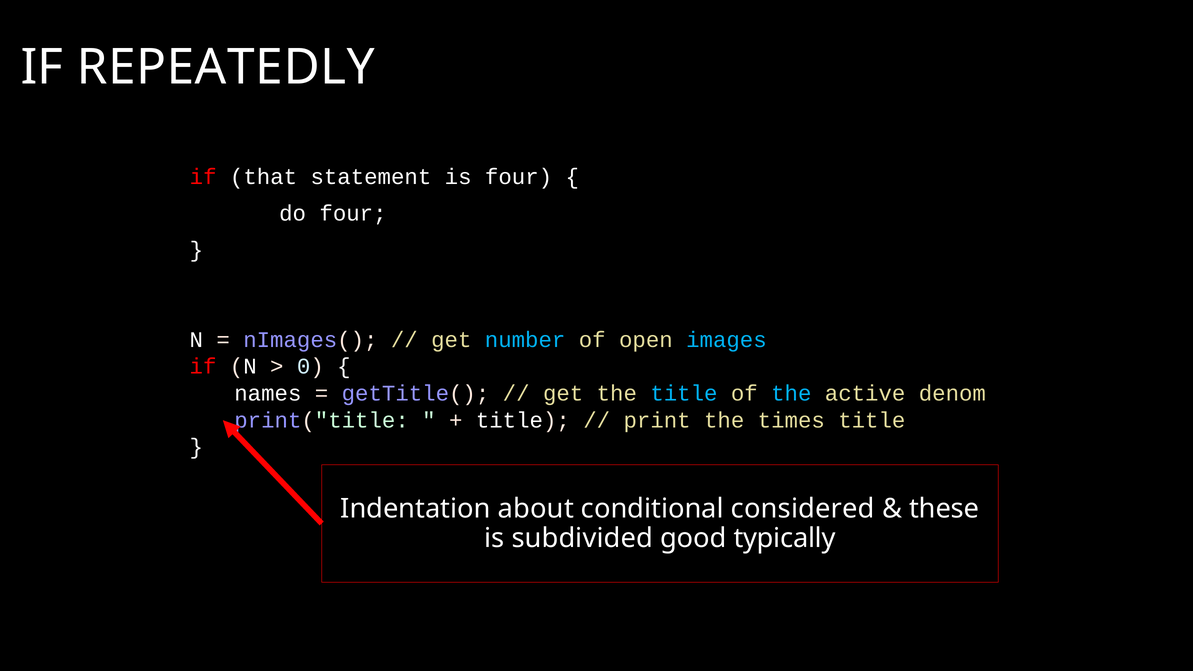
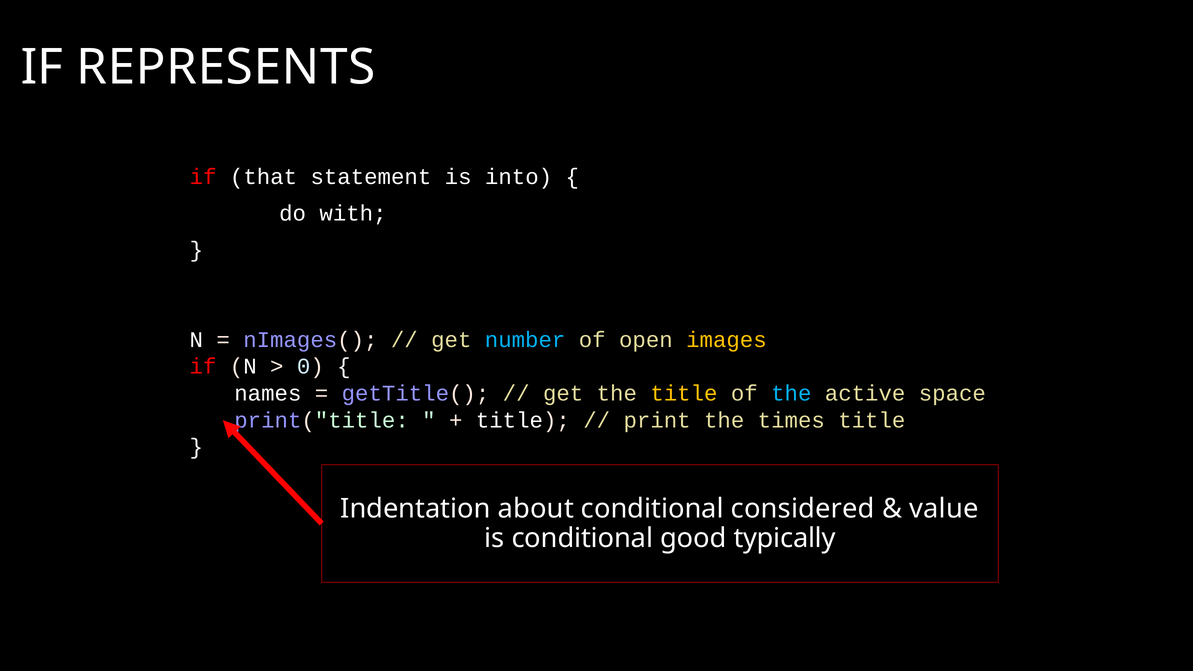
REPEATEDLY: REPEATEDLY -> REPRESENTS (226, 68)
is four: four -> into (519, 177)
do four: four -> with (353, 214)
images colour: light blue -> yellow (726, 340)
title colour: light blue -> yellow (684, 393)
denom: denom -> space (952, 393)
these: these -> value (944, 509)
is subdivided: subdivided -> conditional (582, 538)
